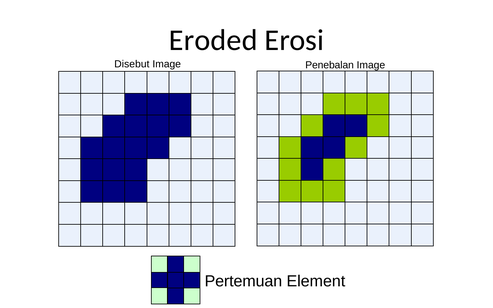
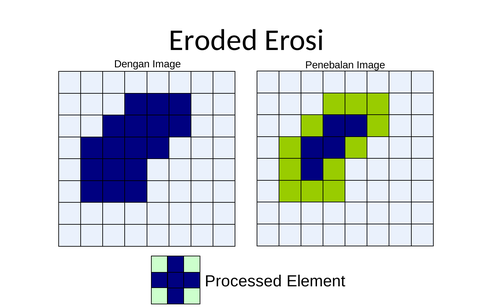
Disebut: Disebut -> Dengan (132, 64)
Pertemuan: Pertemuan -> Processed (243, 281)
